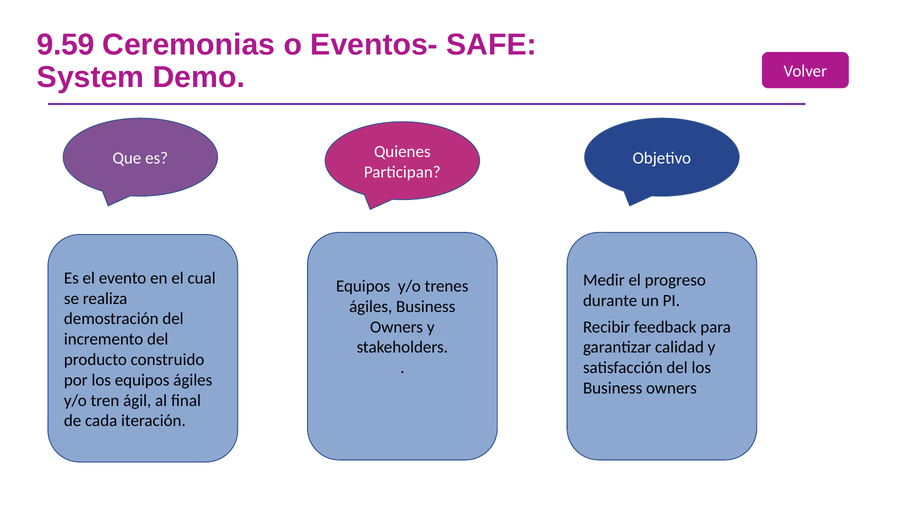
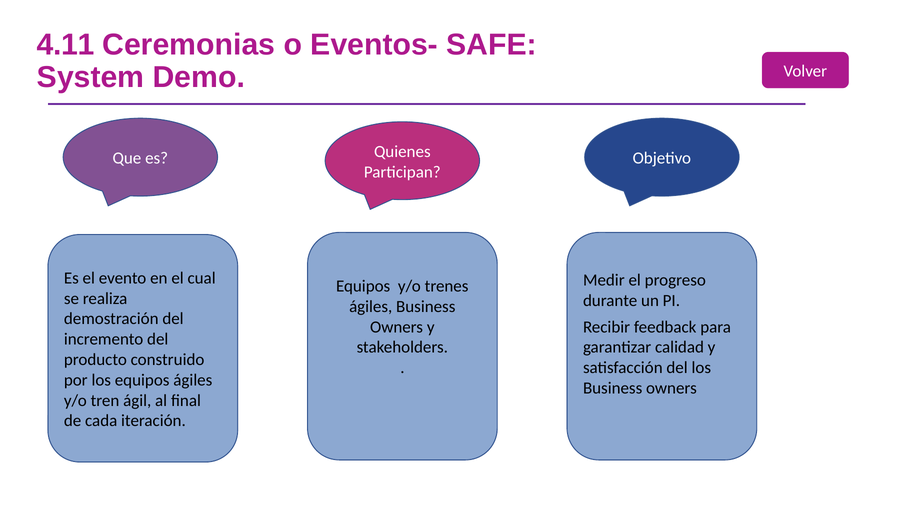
9.59: 9.59 -> 4.11 (66, 45)
